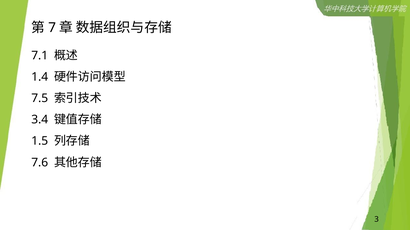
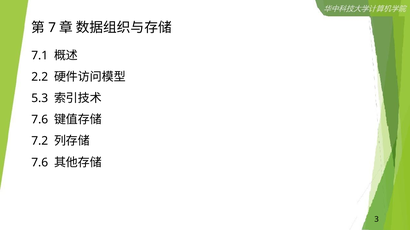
1.4: 1.4 -> 2.2 (40, 77)
7.5: 7.5 -> 5.3 (40, 99)
3.4: 3.4 -> 7.6 (40, 120)
1.5: 1.5 -> 7.2 (40, 141)
